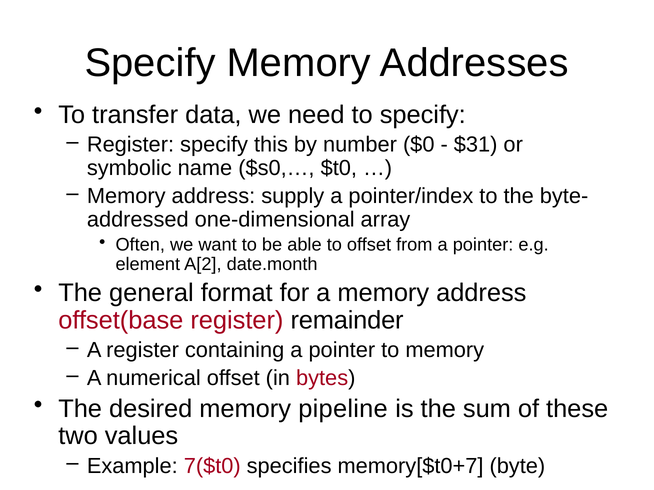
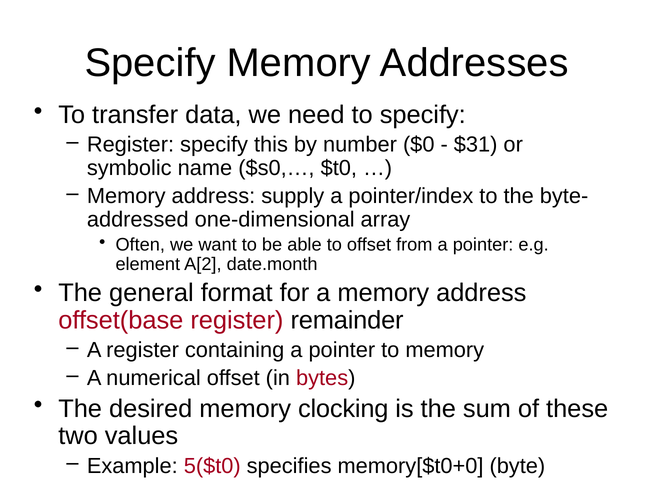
pipeline: pipeline -> clocking (343, 409)
7($t0: 7($t0 -> 5($t0 (212, 466)
memory[$t0+7: memory[$t0+7 -> memory[$t0+0 (410, 466)
